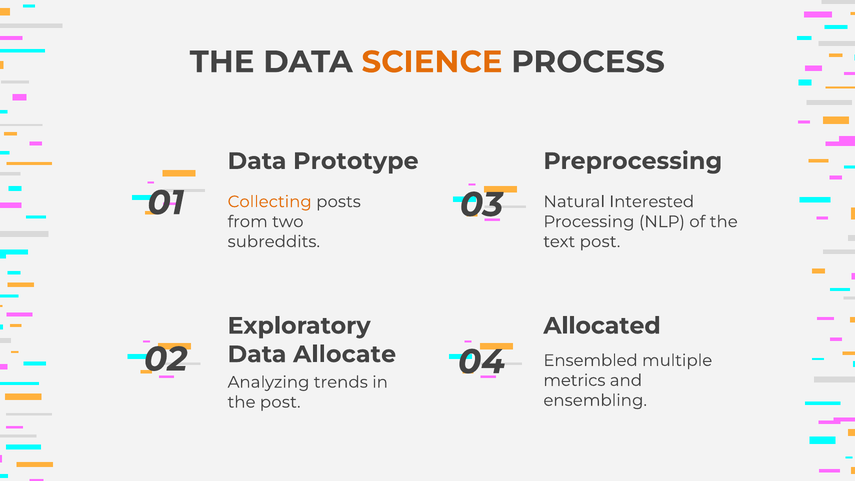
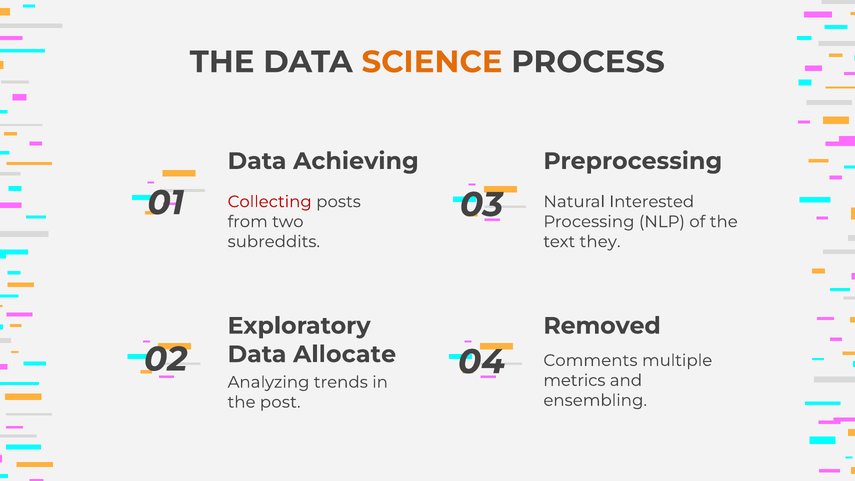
Prototype: Prototype -> Achieving (356, 161)
Collecting colour: orange -> red (270, 202)
text post: post -> they (600, 242)
Allocated: Allocated -> Removed (602, 326)
Ensembled: Ensembled -> Comments (590, 360)
